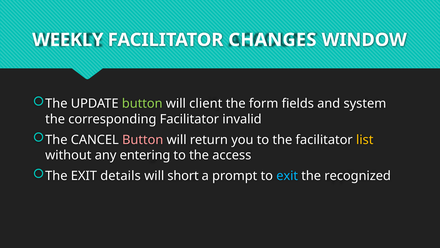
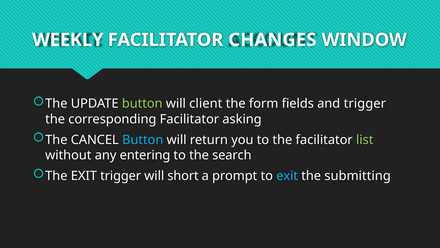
and system: system -> trigger (365, 103)
invalid: invalid -> asking (242, 119)
Button colour: pink -> light blue (143, 140)
list colour: yellow -> light green (365, 140)
access: access -> search (232, 155)
EXIT details: details -> trigger (121, 176)
recognized: recognized -> submitting (358, 176)
